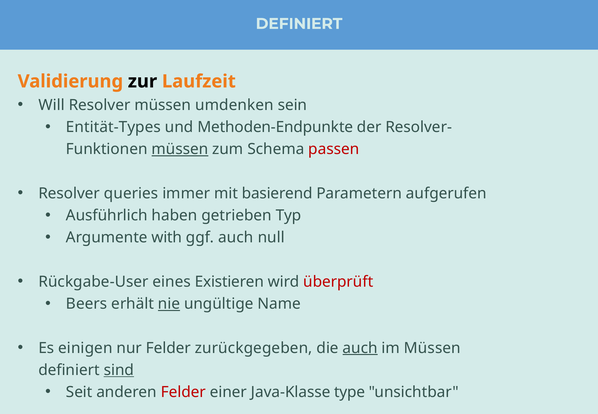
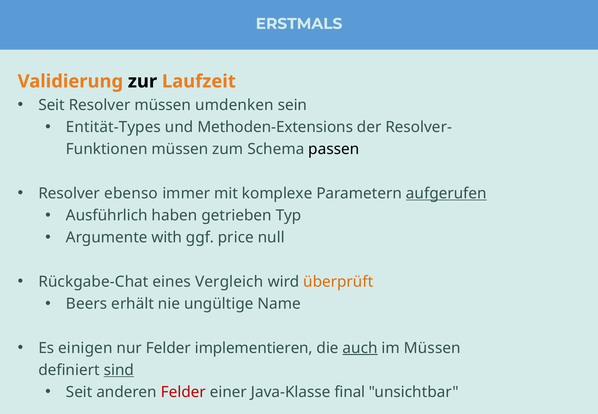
DEFINIERT: DEFINIERT -> ERSTMALS (299, 24)
Will: Will -> Seit (52, 105)
Methoden-Endpunkte: Methoden-Endpunkte -> Methoden-Extensions (275, 127)
müssen underline: present -> none (180, 149)
passen colour: red -> black (334, 149)
queries: queries -> ebenso (131, 193)
basierend: basierend -> komplexe (277, 193)
aufgerufen underline: none -> present (446, 193)
ggf auch: auch -> price (236, 238)
Rückgabe-User: Rückgabe-User -> Rückgabe-Chat (93, 282)
Existieren: Existieren -> Vergleich (229, 282)
überprüft colour: red -> orange (338, 282)
nie underline: present -> none (169, 304)
zurückgegeben: zurückgegeben -> implementieren (254, 348)
type: type -> final (350, 392)
